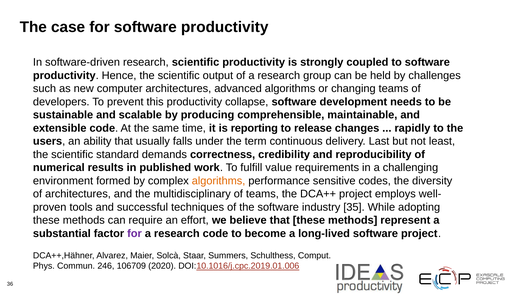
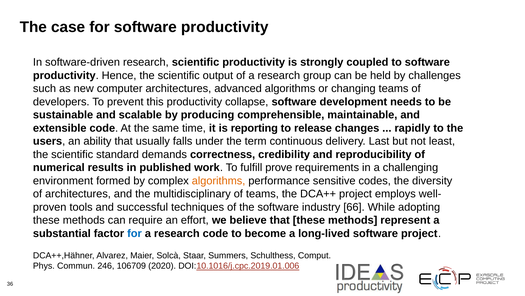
value: value -> prove (279, 167)
35: 35 -> 66 (354, 207)
for colour: purple -> blue (135, 233)
